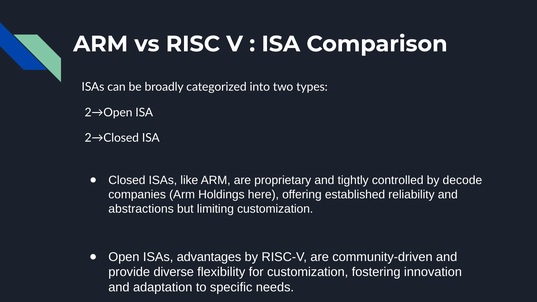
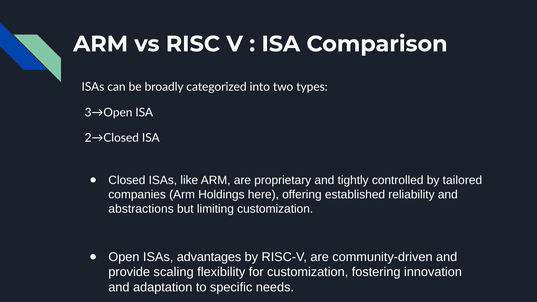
2→Open: 2→Open -> 3→Open (109, 112)
decode: decode -> tailored (462, 180)
diverse: diverse -> scaling (174, 272)
